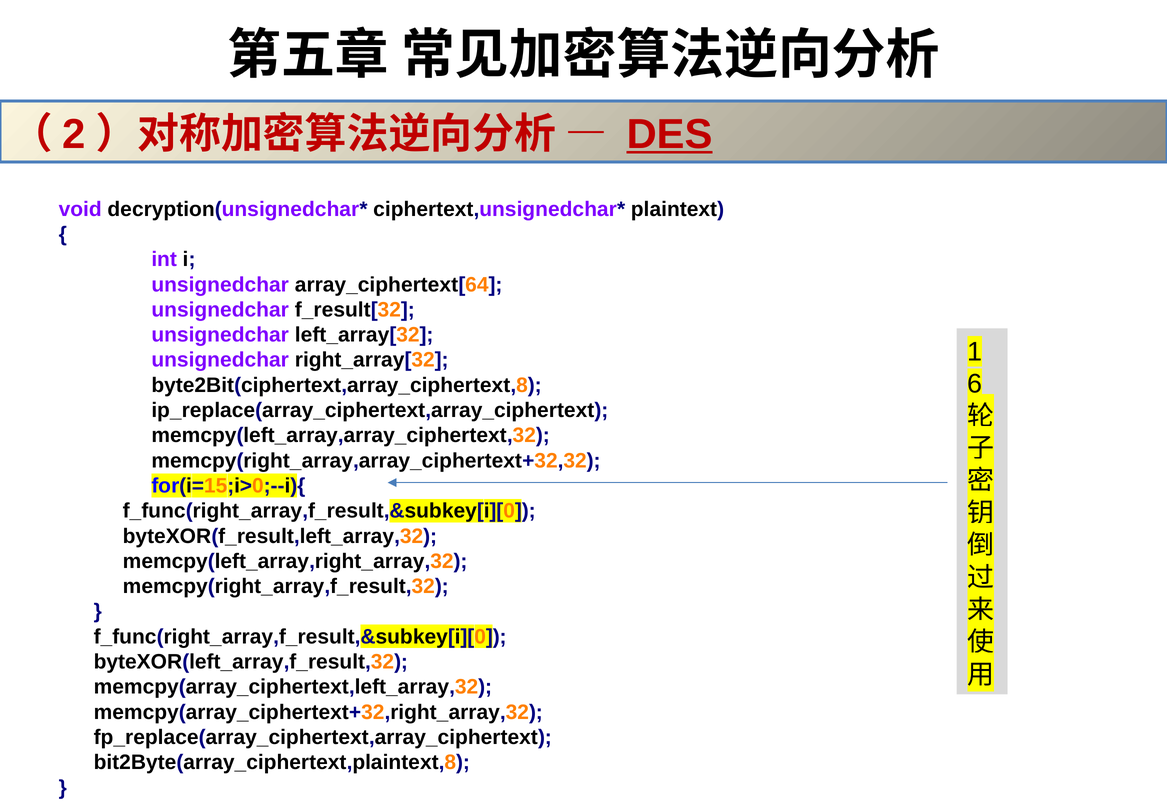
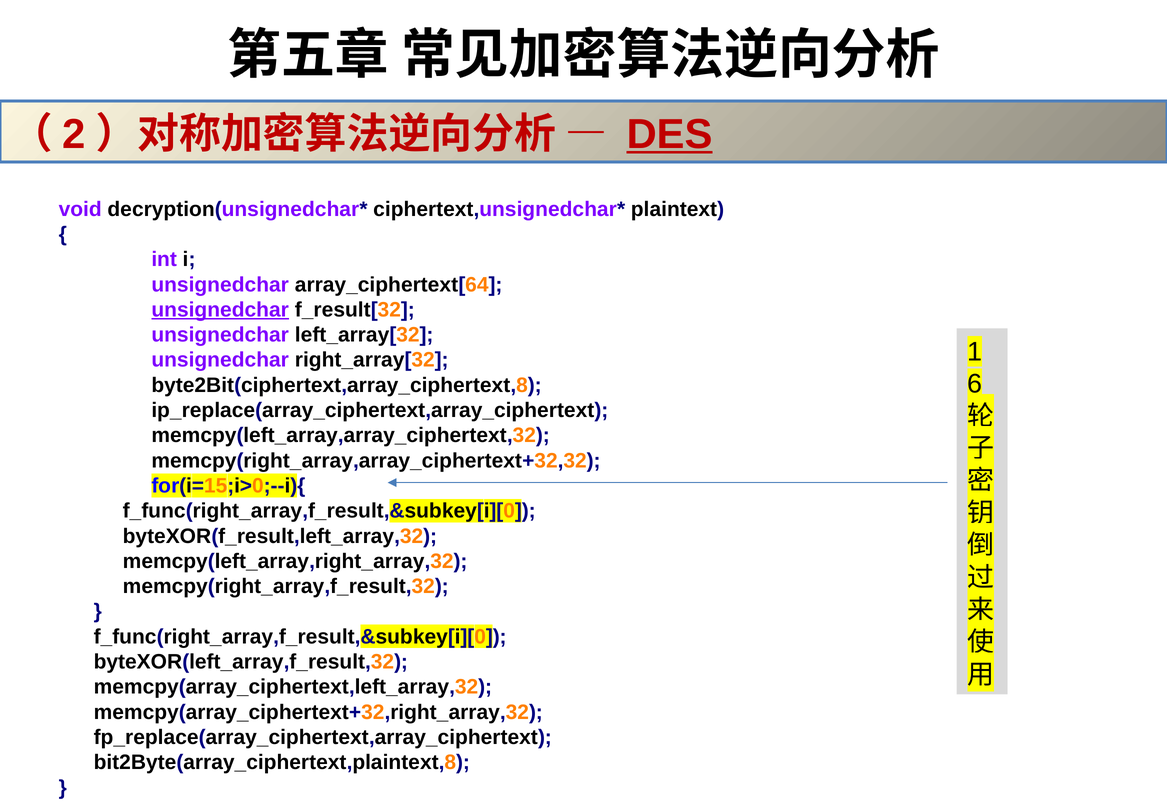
unsignedchar underline: none -> present (220, 310)
